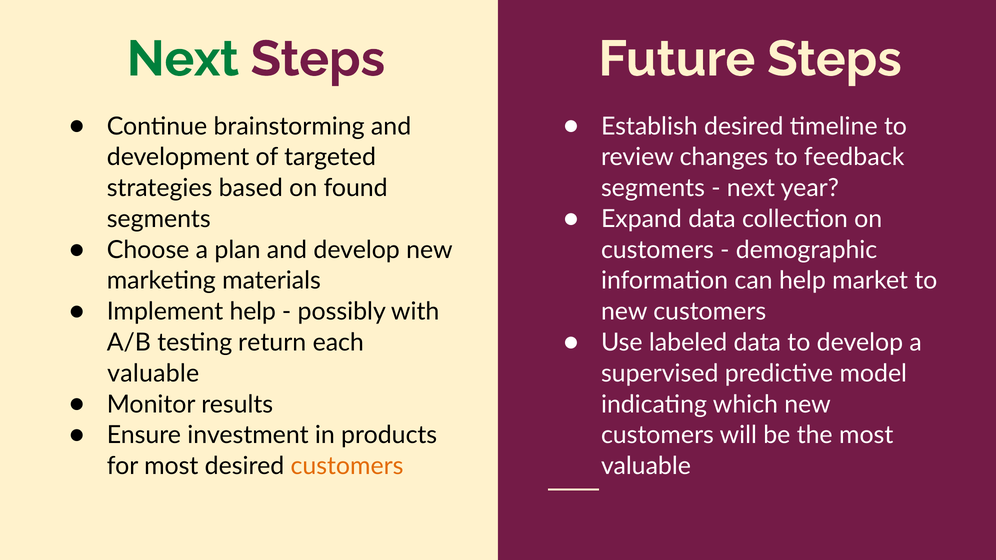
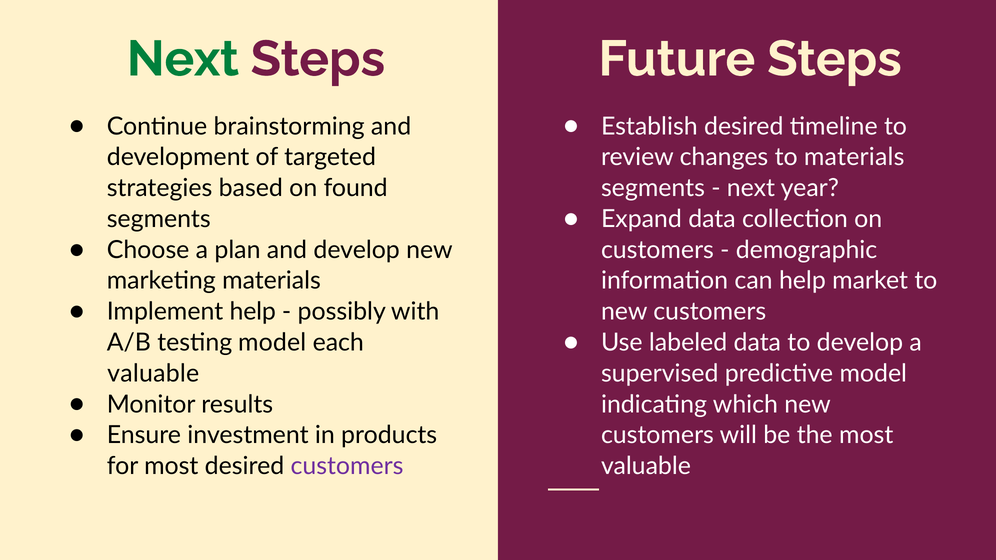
to feedback: feedback -> materials (854, 157)
testing return: return -> model (272, 343)
customers colour: orange -> purple (347, 466)
